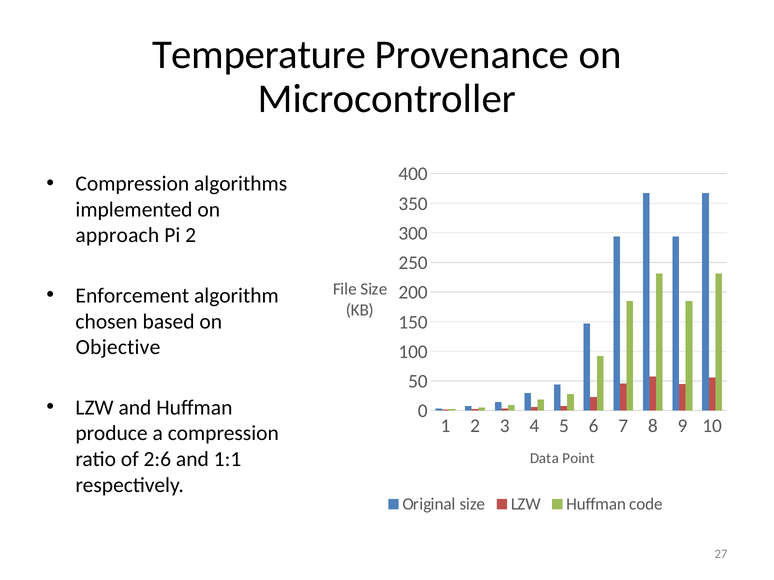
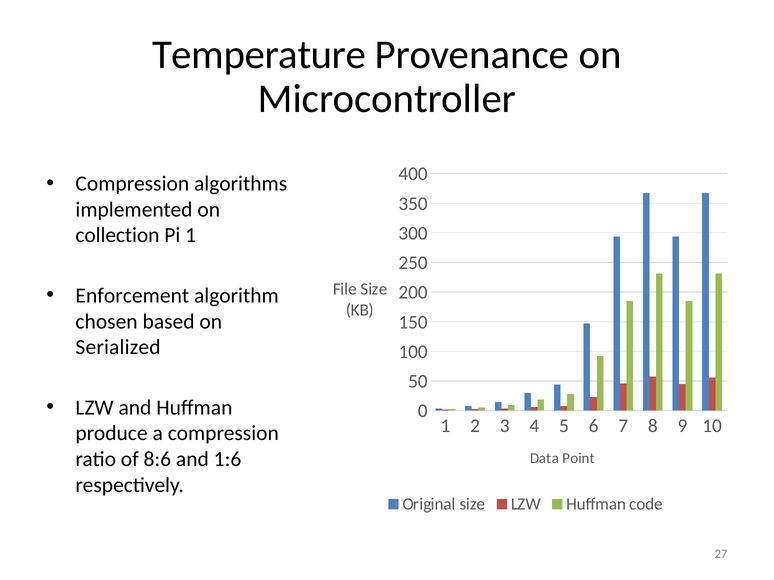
approach: approach -> collection (117, 236)
Pi 2: 2 -> 1 (191, 236)
Objective: Objective -> Serialized (118, 348)
2:6: 2:6 -> 8:6 (157, 459)
1:1: 1:1 -> 1:6 (228, 459)
